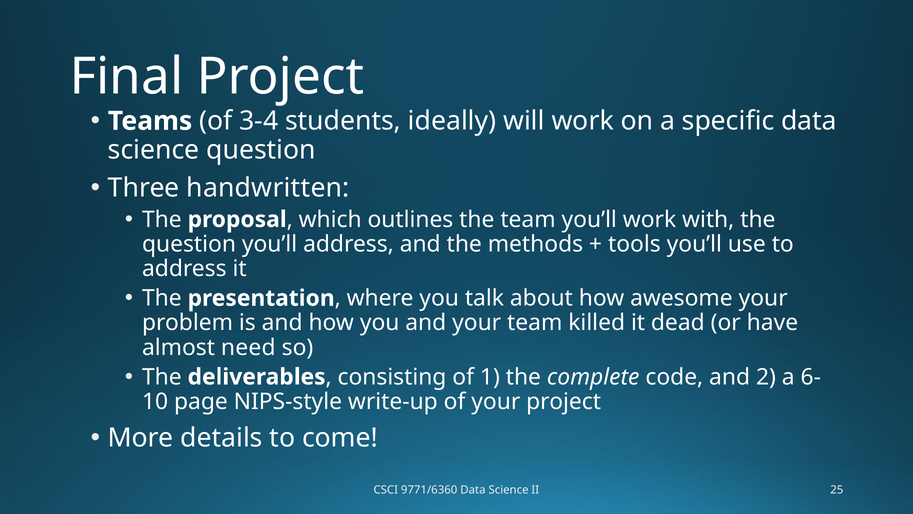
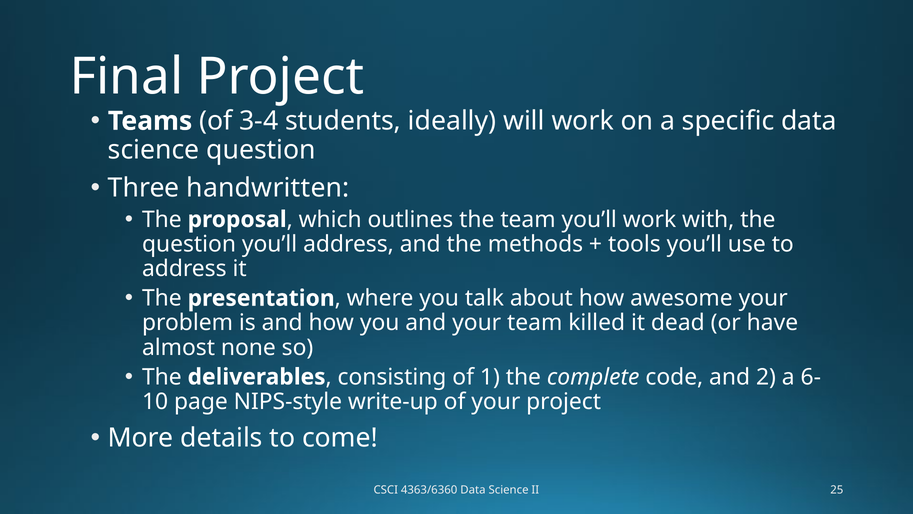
need: need -> none (248, 347)
9771/6360: 9771/6360 -> 4363/6360 (429, 490)
